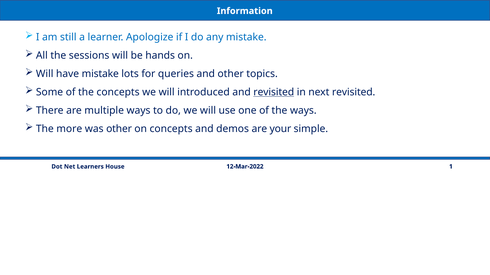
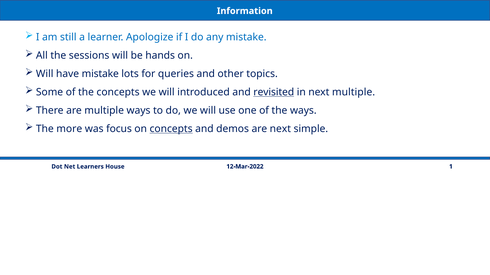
next revisited: revisited -> multiple (354, 92)
was other: other -> focus (119, 129)
concepts underline: none -> present (171, 129)
are your: your -> next (280, 129)
